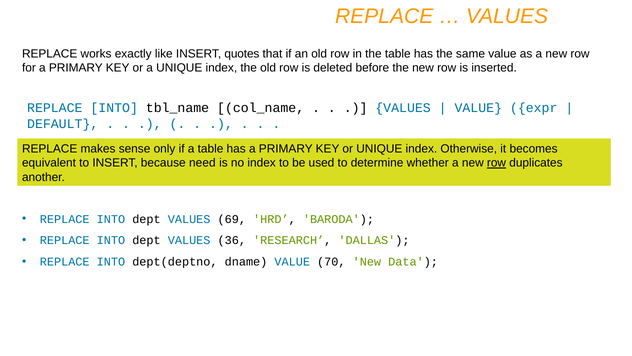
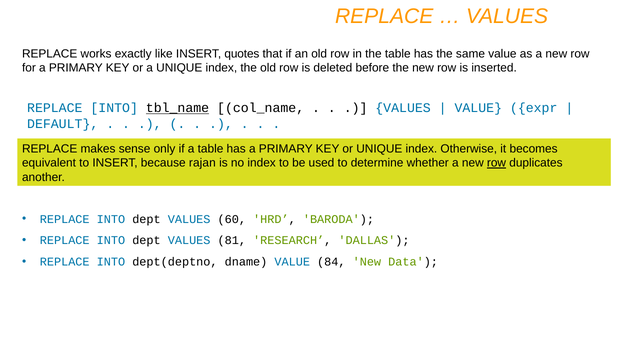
tbl_name underline: none -> present (177, 108)
need: need -> rajan (202, 163)
69: 69 -> 60 (232, 219)
36: 36 -> 81 (232, 240)
70: 70 -> 84 (331, 261)
